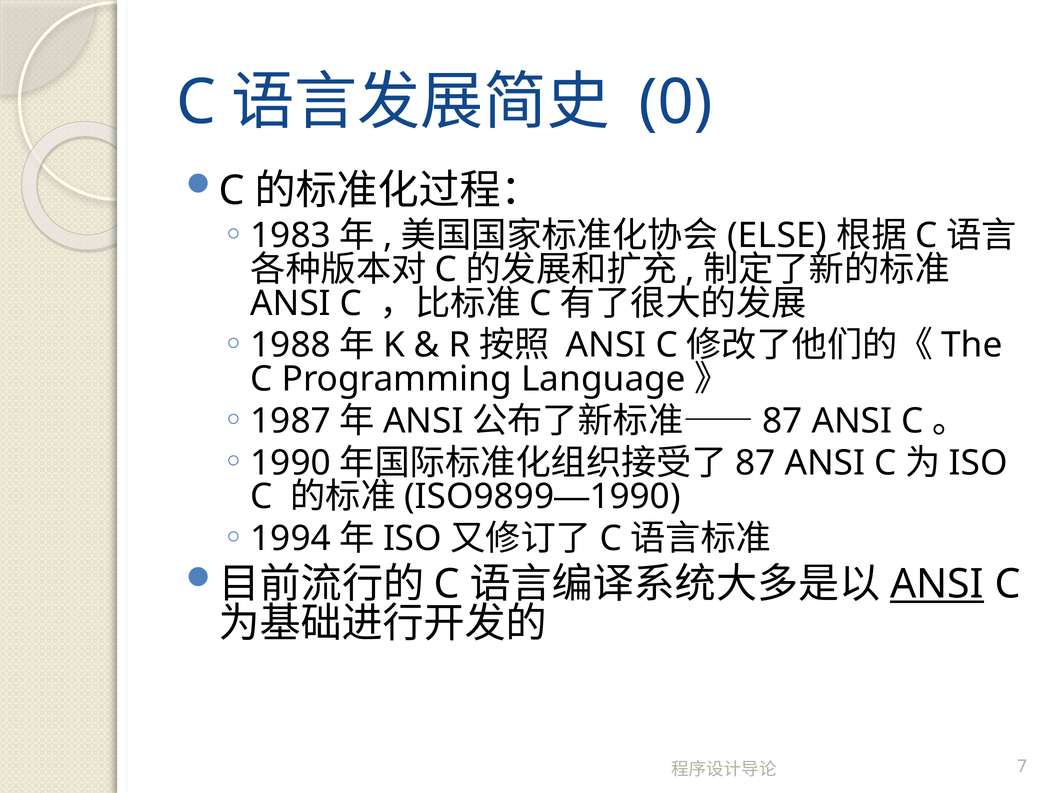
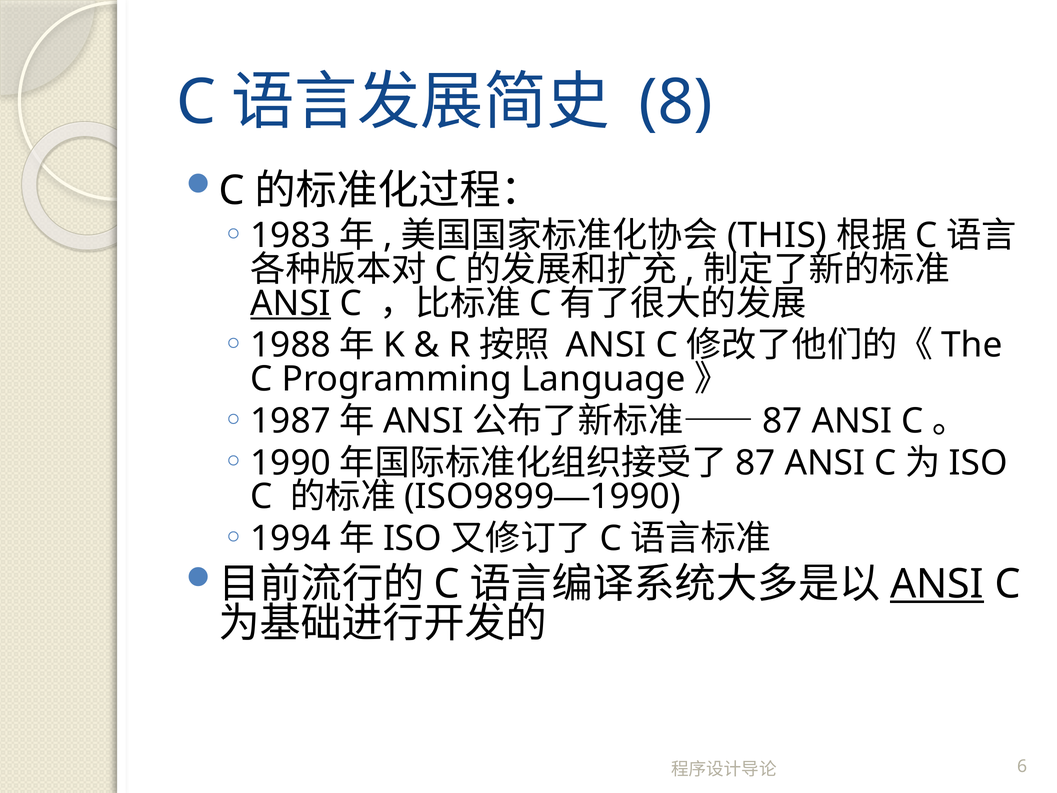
0: 0 -> 8 (676, 102)
ELSE: ELSE -> THIS (777, 236)
ANSI underline: none -> present (291, 303)
7: 7 -> 6 (1022, 766)
